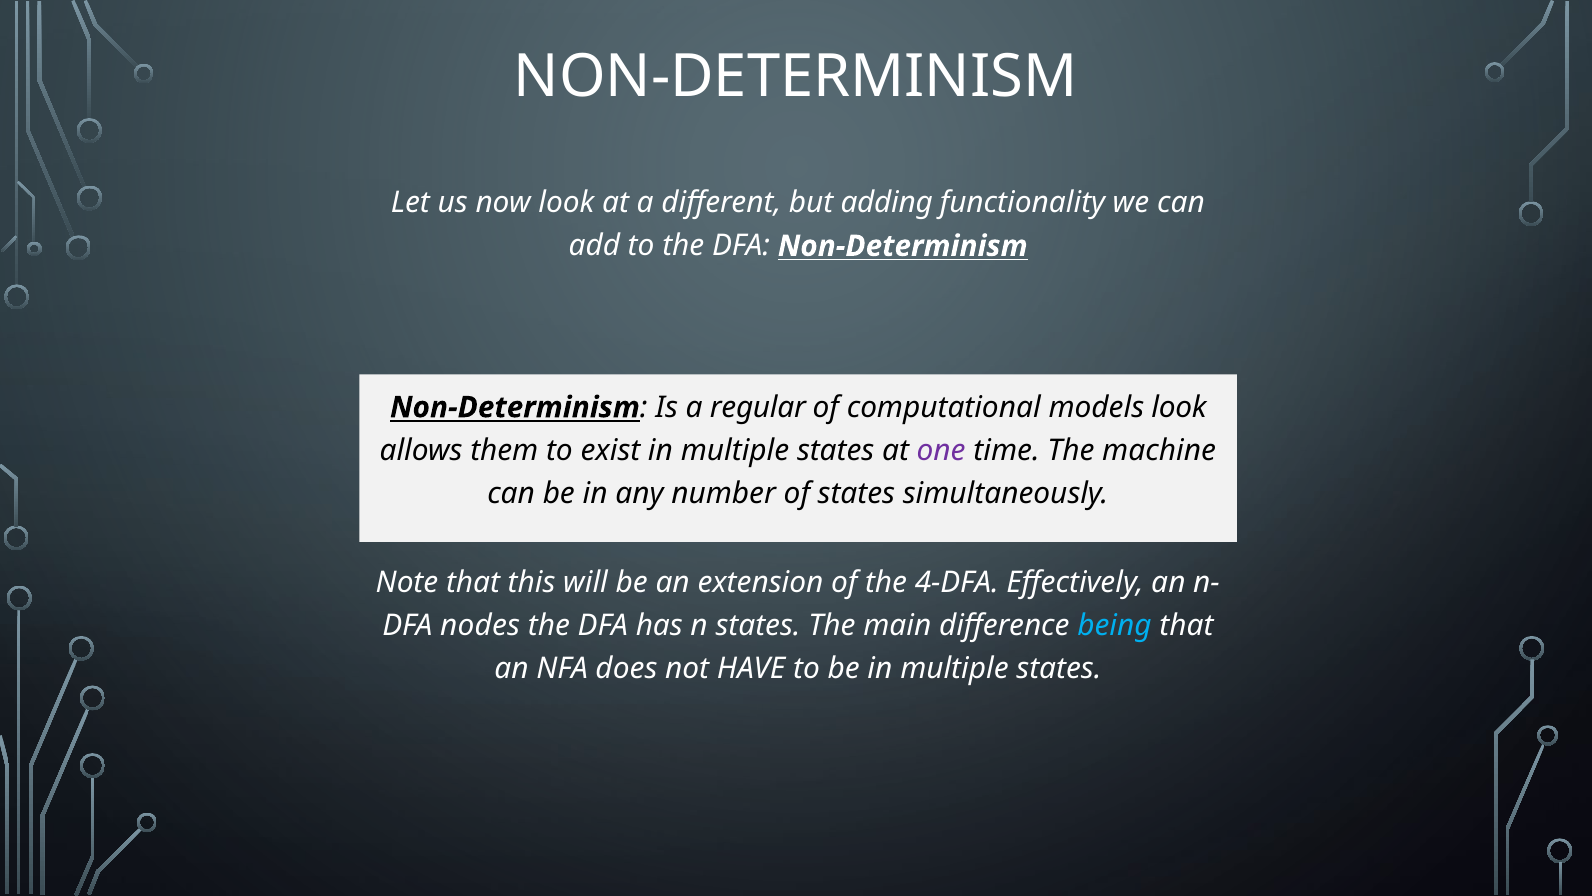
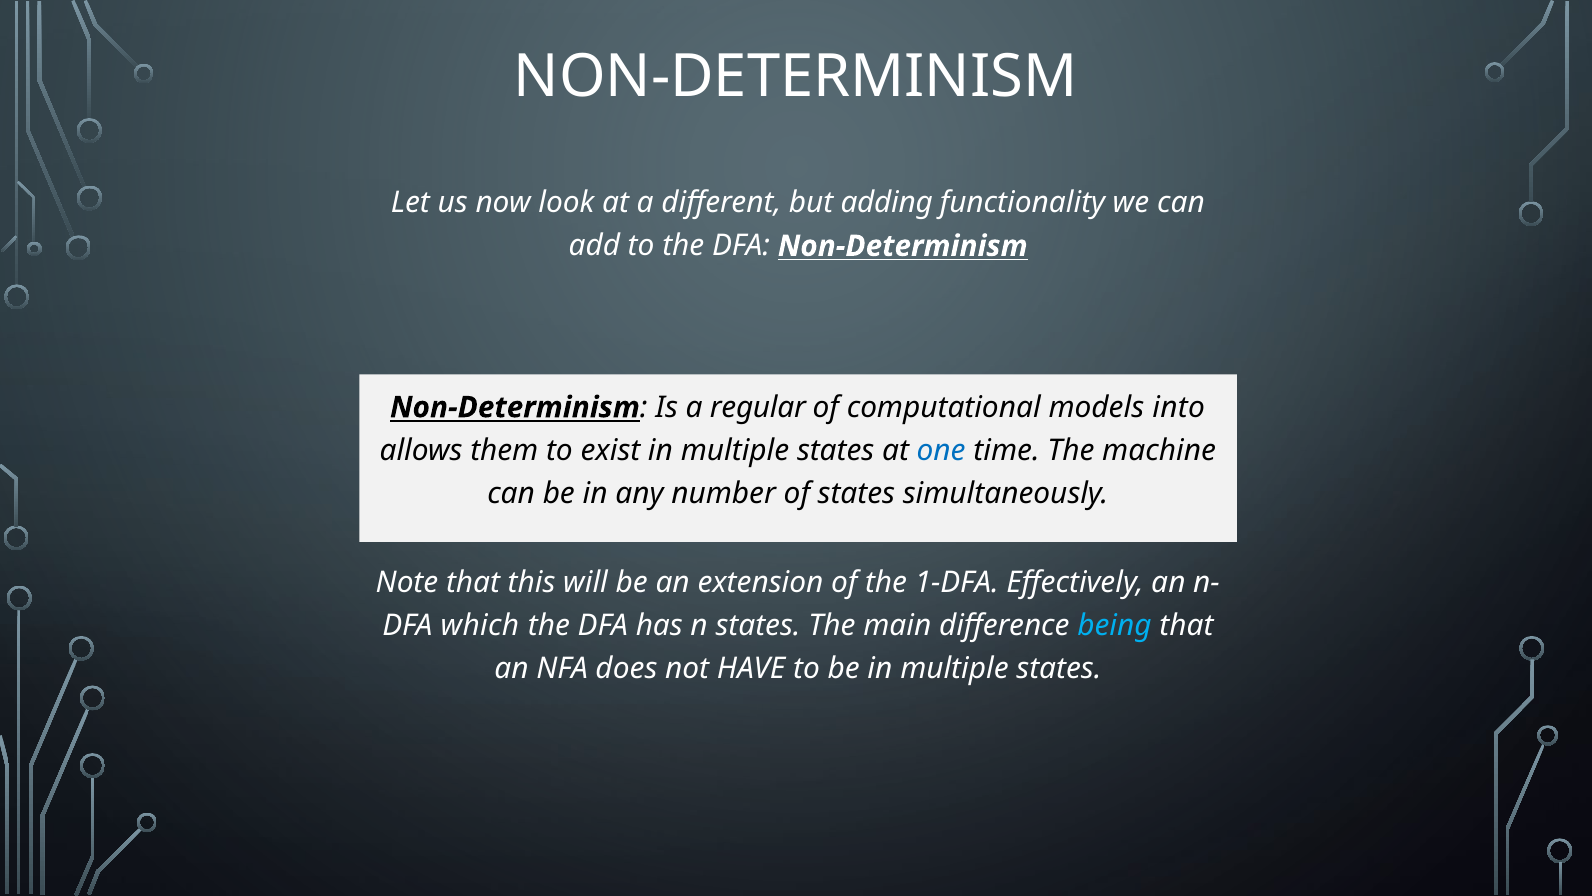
models look: look -> into (1179, 407)
one colour: purple -> blue (941, 450)
4-DFA: 4-DFA -> 1-DFA (957, 583)
nodes: nodes -> which (480, 626)
